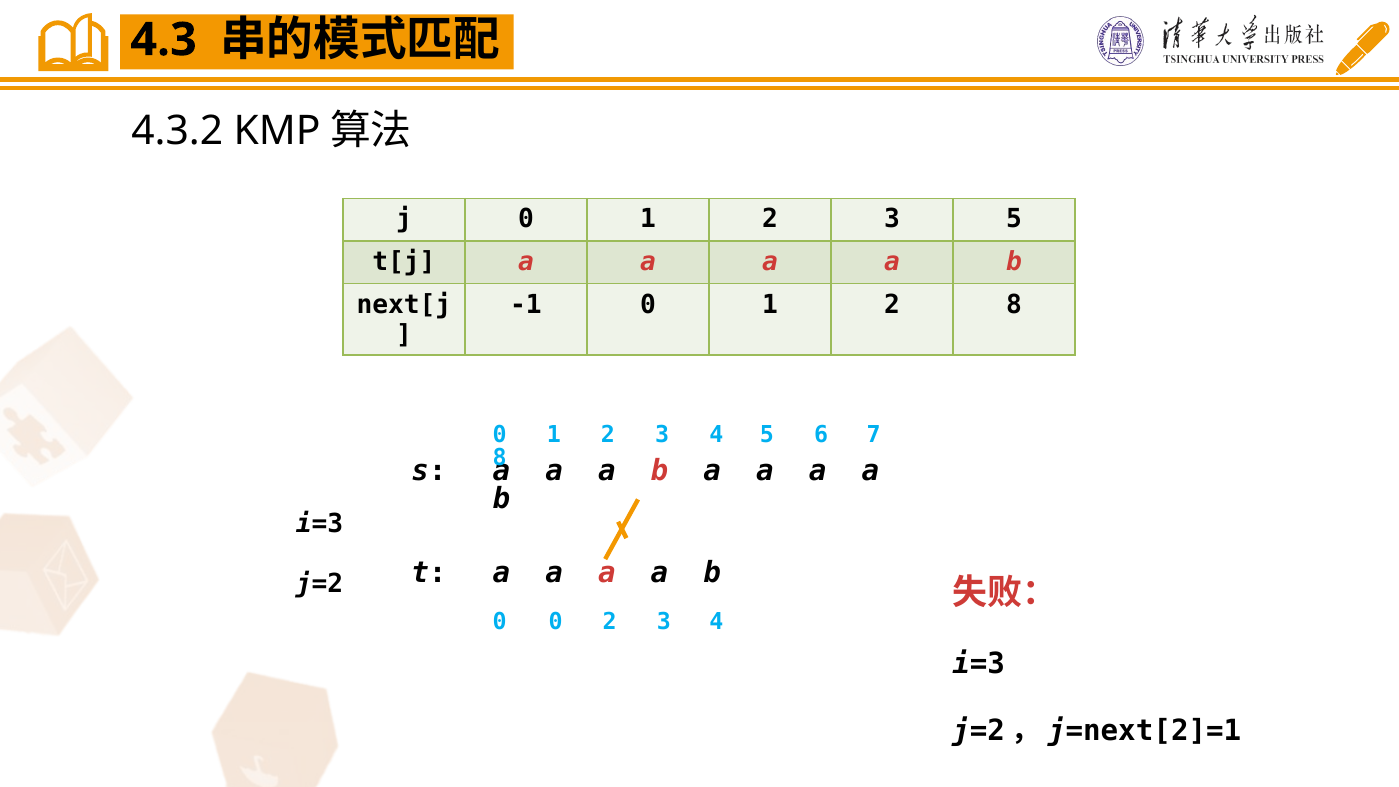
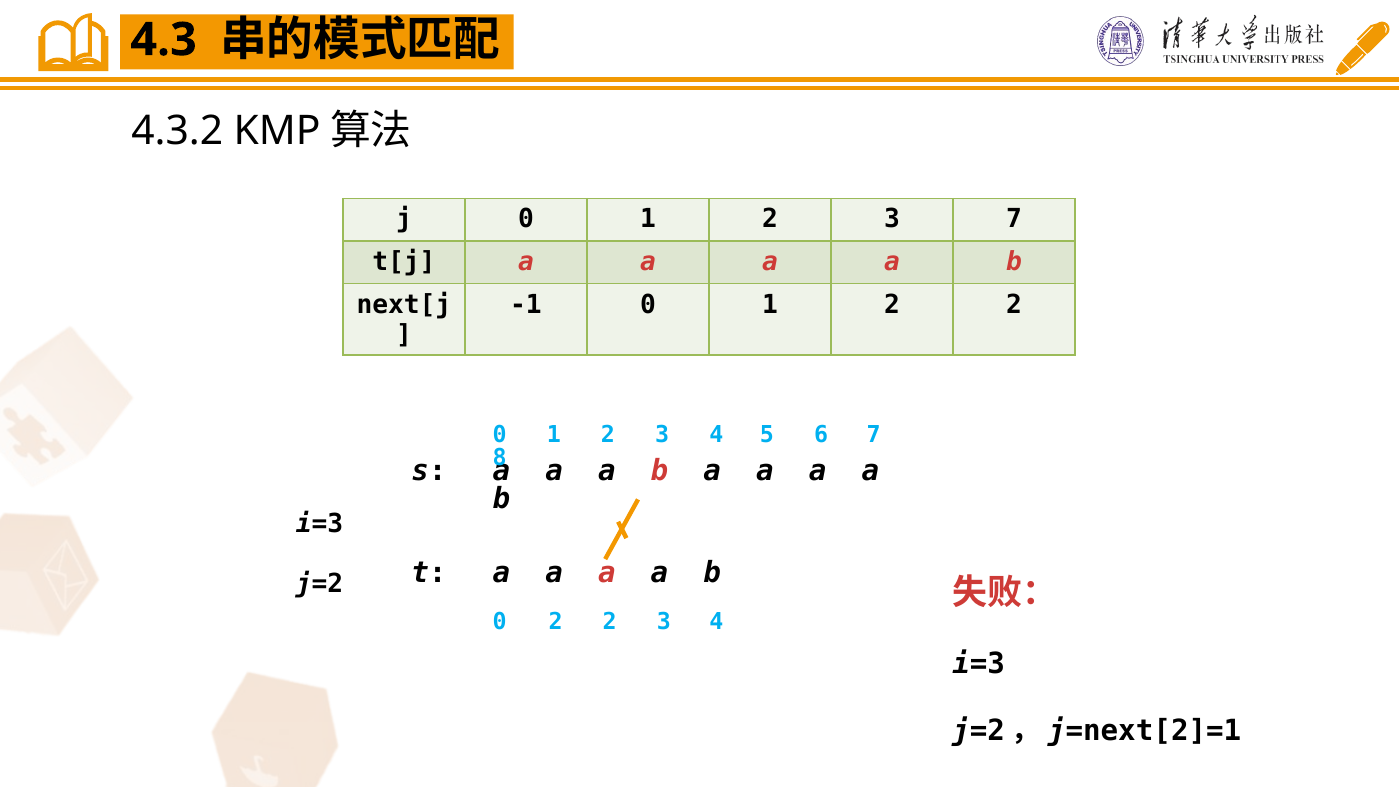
3 5: 5 -> 7 (1014, 219)
1 2 8: 8 -> 2 (1014, 304)
0 0: 0 -> 2 (556, 622)
